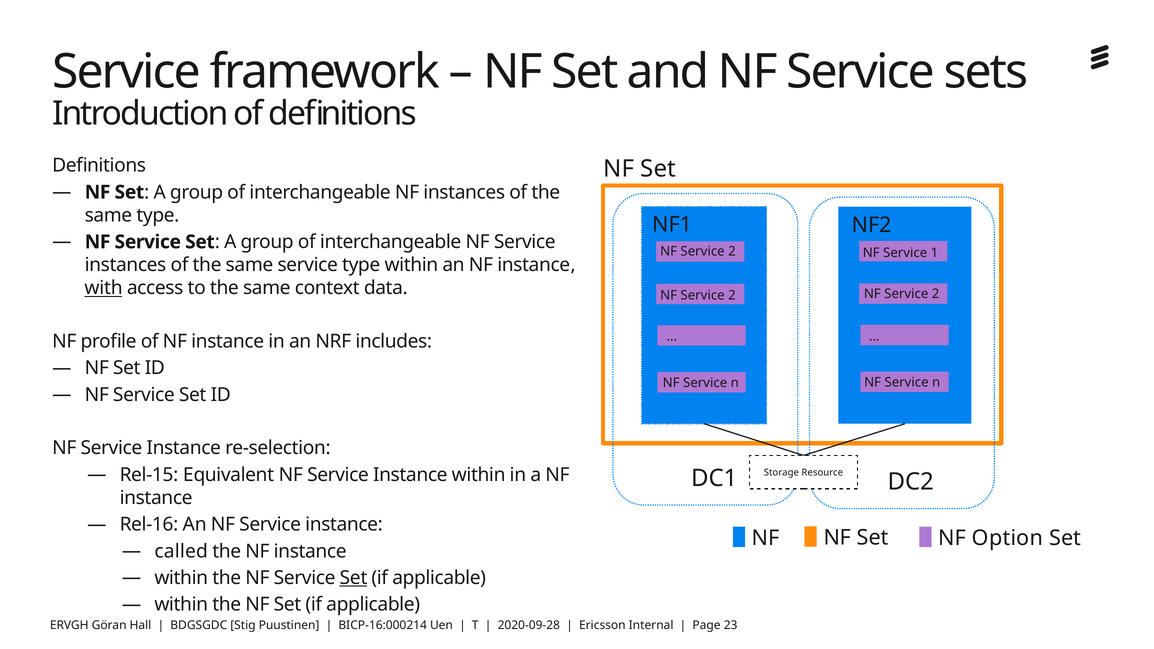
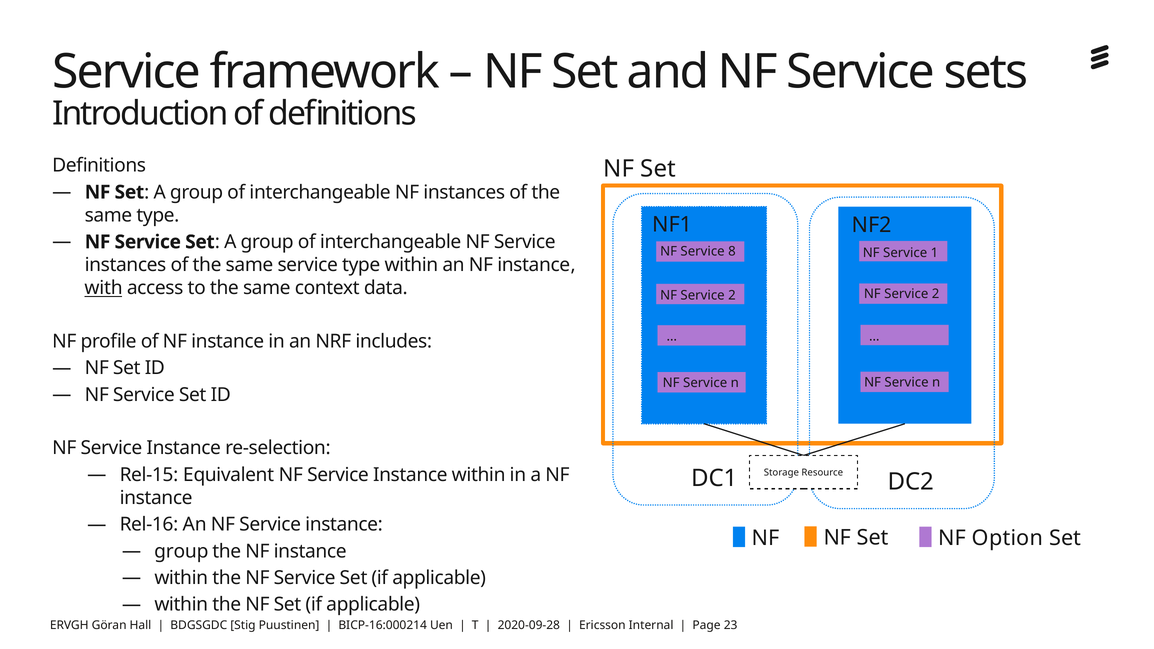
2: 2 -> 8 (732, 251)
called: called -> group (181, 551)
Set underline: present -> none (353, 578)
